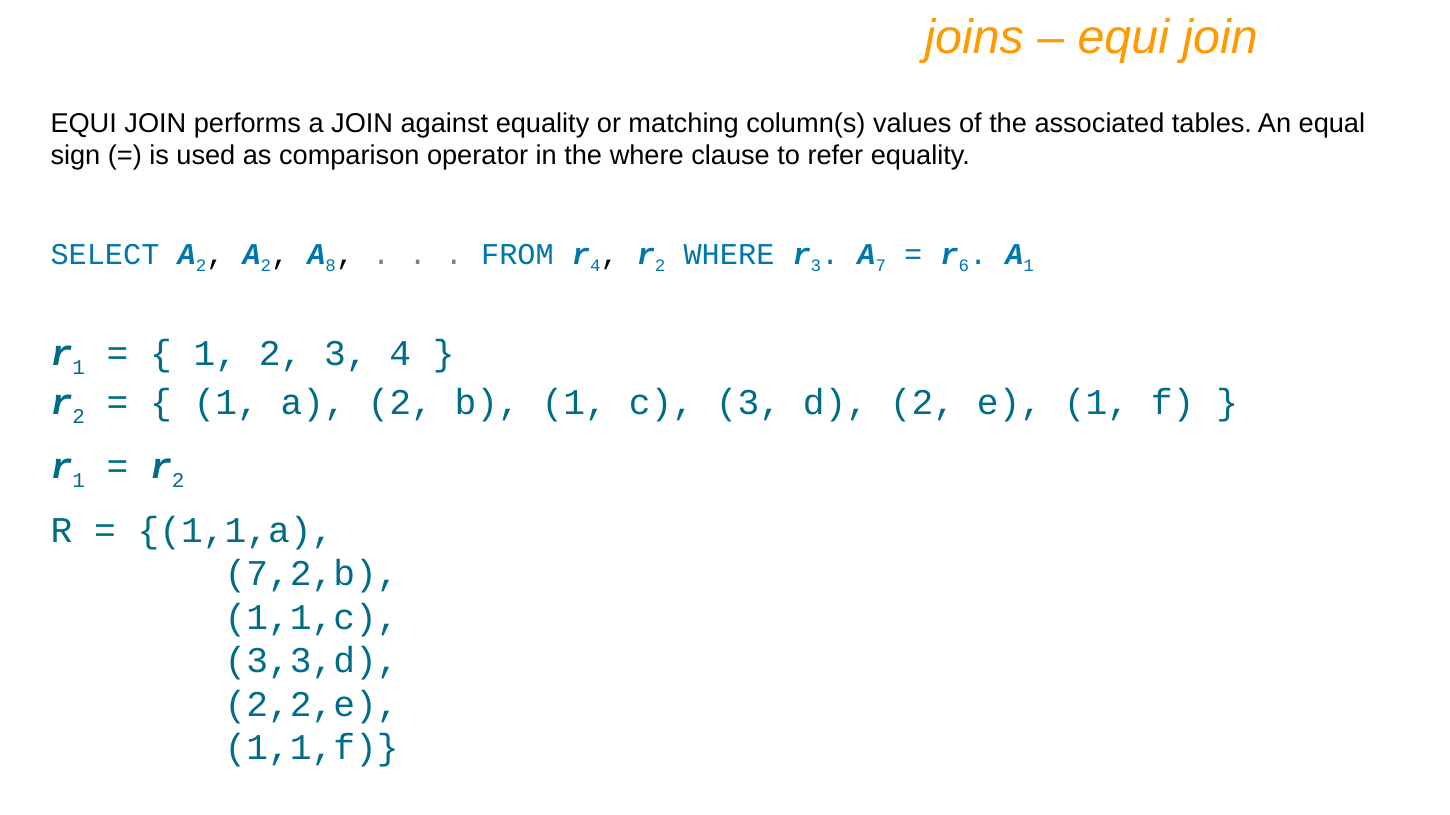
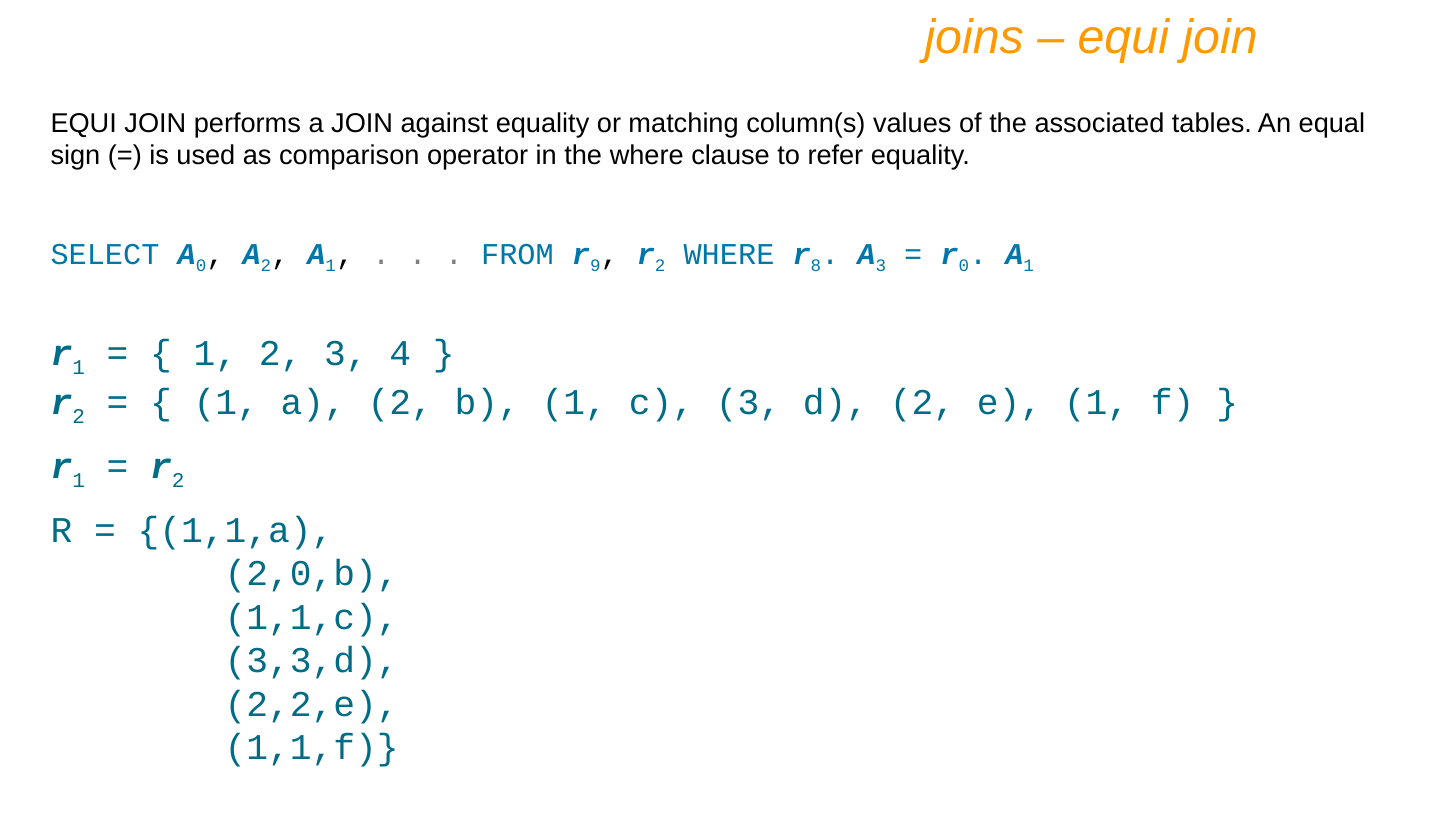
SELECT A 2: 2 -> 0 (201, 266)
8: 8 -> 1 (331, 266)
r 4: 4 -> 9 (595, 266)
r 3: 3 -> 8 (816, 266)
A 7: 7 -> 3 (881, 266)
r 6: 6 -> 0 (964, 266)
7,2,b: 7,2,b -> 2,0,b (312, 574)
